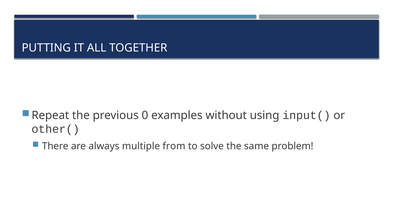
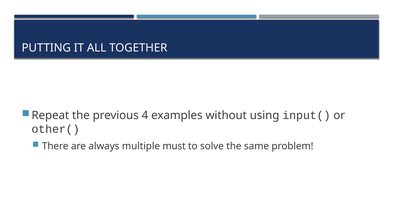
0: 0 -> 4 (145, 115)
from: from -> must (174, 146)
